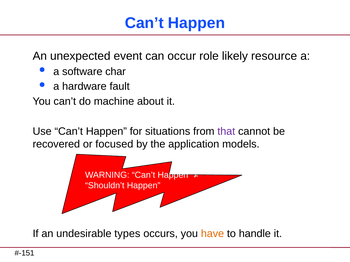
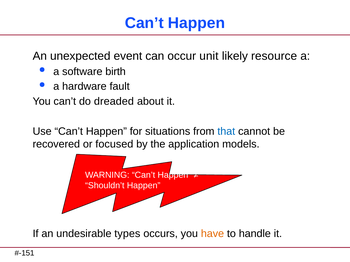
role: role -> unit (209, 56)
char: char -> birth (116, 72)
machine: machine -> dreaded (114, 102)
that colour: purple -> blue (226, 132)
